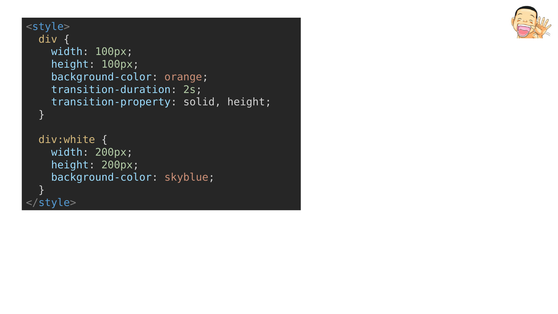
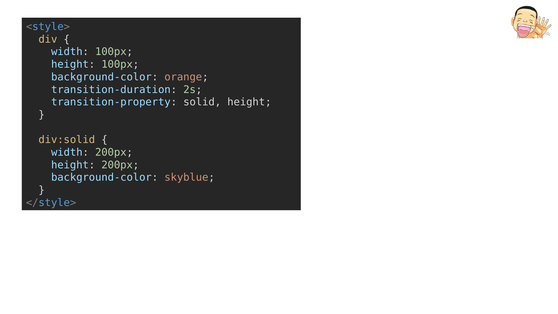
div:white: div:white -> div:solid (67, 140)
